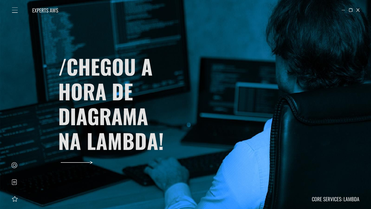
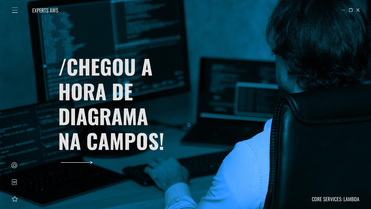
NA LAMBDA: LAMBDA -> CAMPOS (125, 143)
